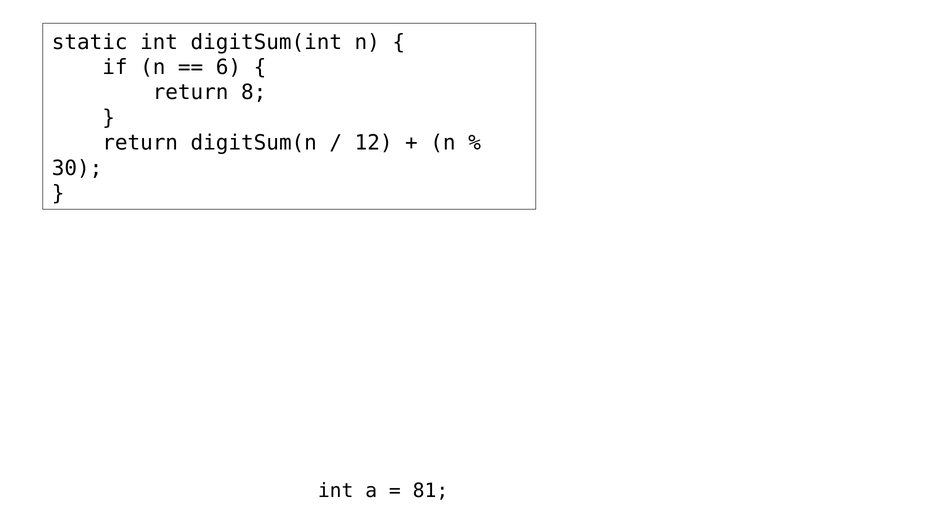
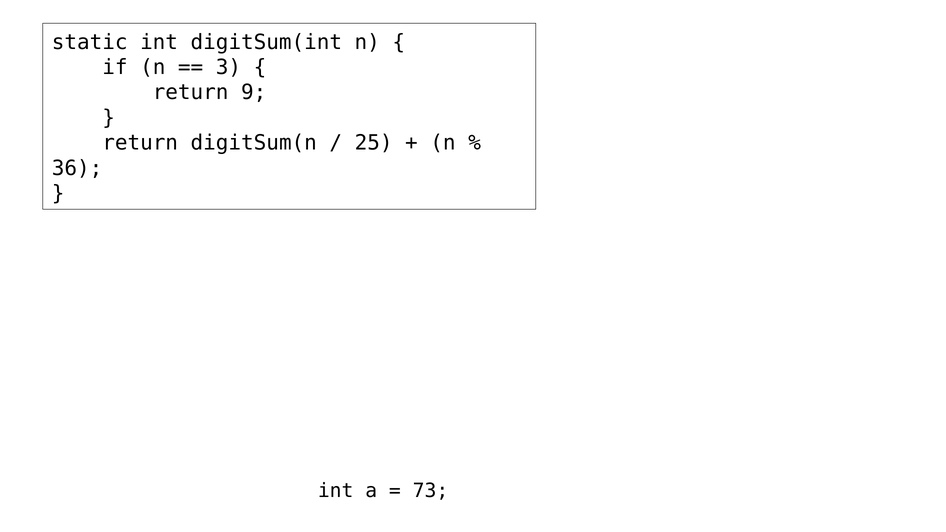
6: 6 -> 3 (228, 67)
8: 8 -> 9 (254, 93)
12: 12 -> 25 (374, 143)
30: 30 -> 36 (77, 168)
81: 81 -> 73 (430, 491)
